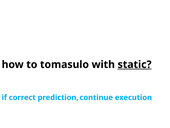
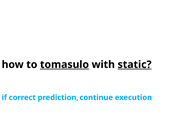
tomasulo underline: none -> present (64, 64)
